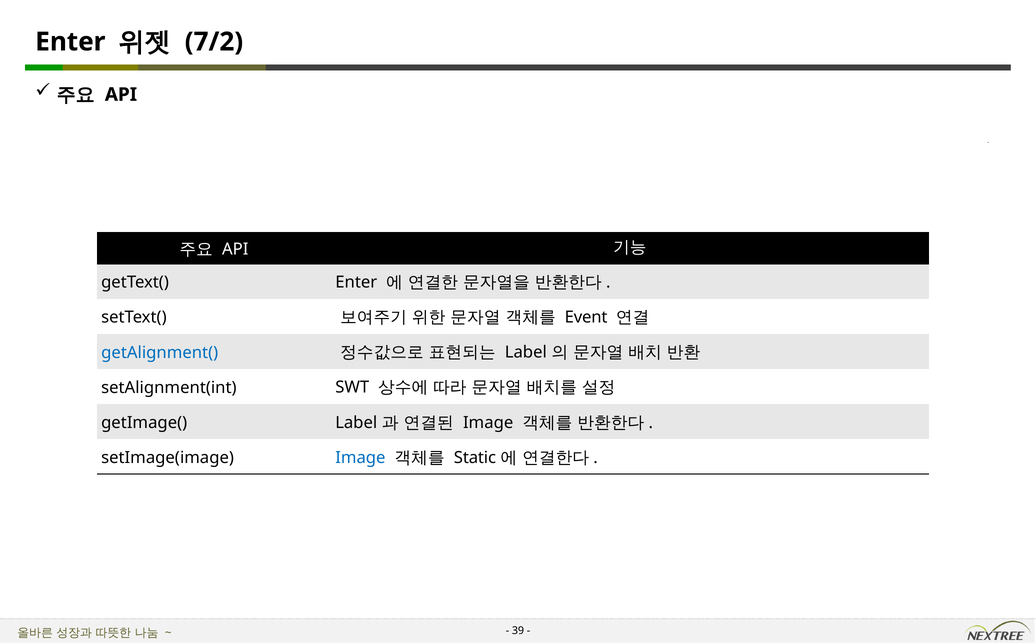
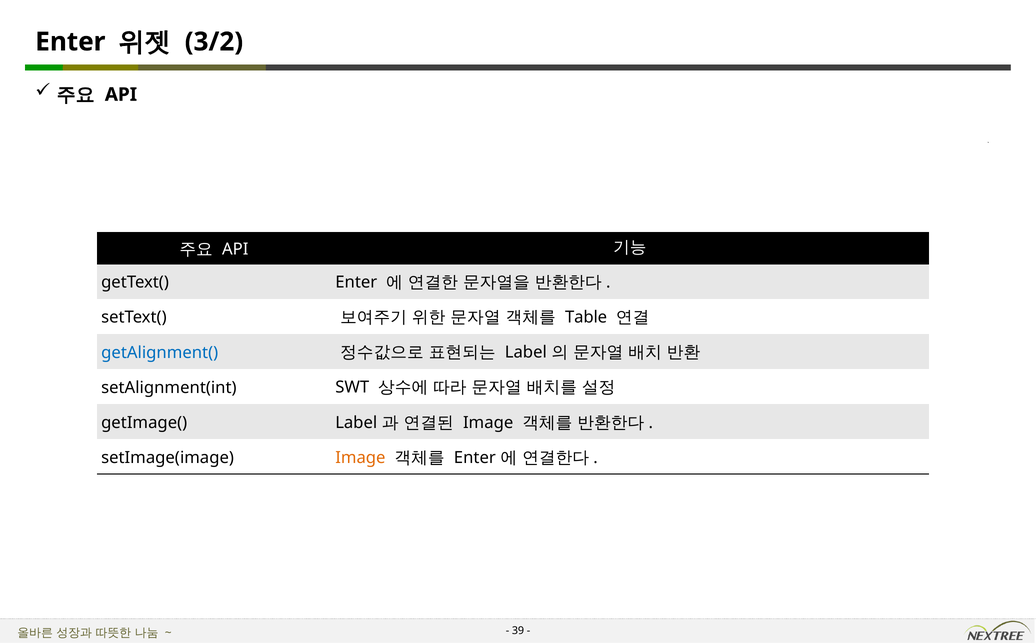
7/2: 7/2 -> 3/2 (214, 42)
Event: Event -> Table (586, 317)
Image colour: blue -> orange (360, 458)
Static: Static -> Enter (475, 458)
